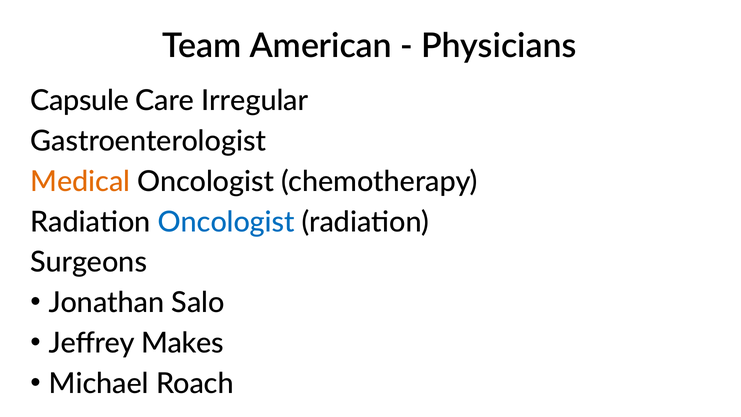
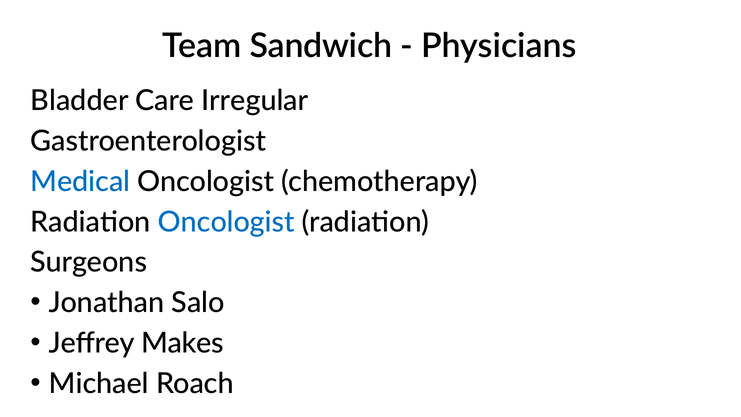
American: American -> Sandwich (321, 46)
Capsule: Capsule -> Bladder (80, 101)
Medical colour: orange -> blue (80, 182)
